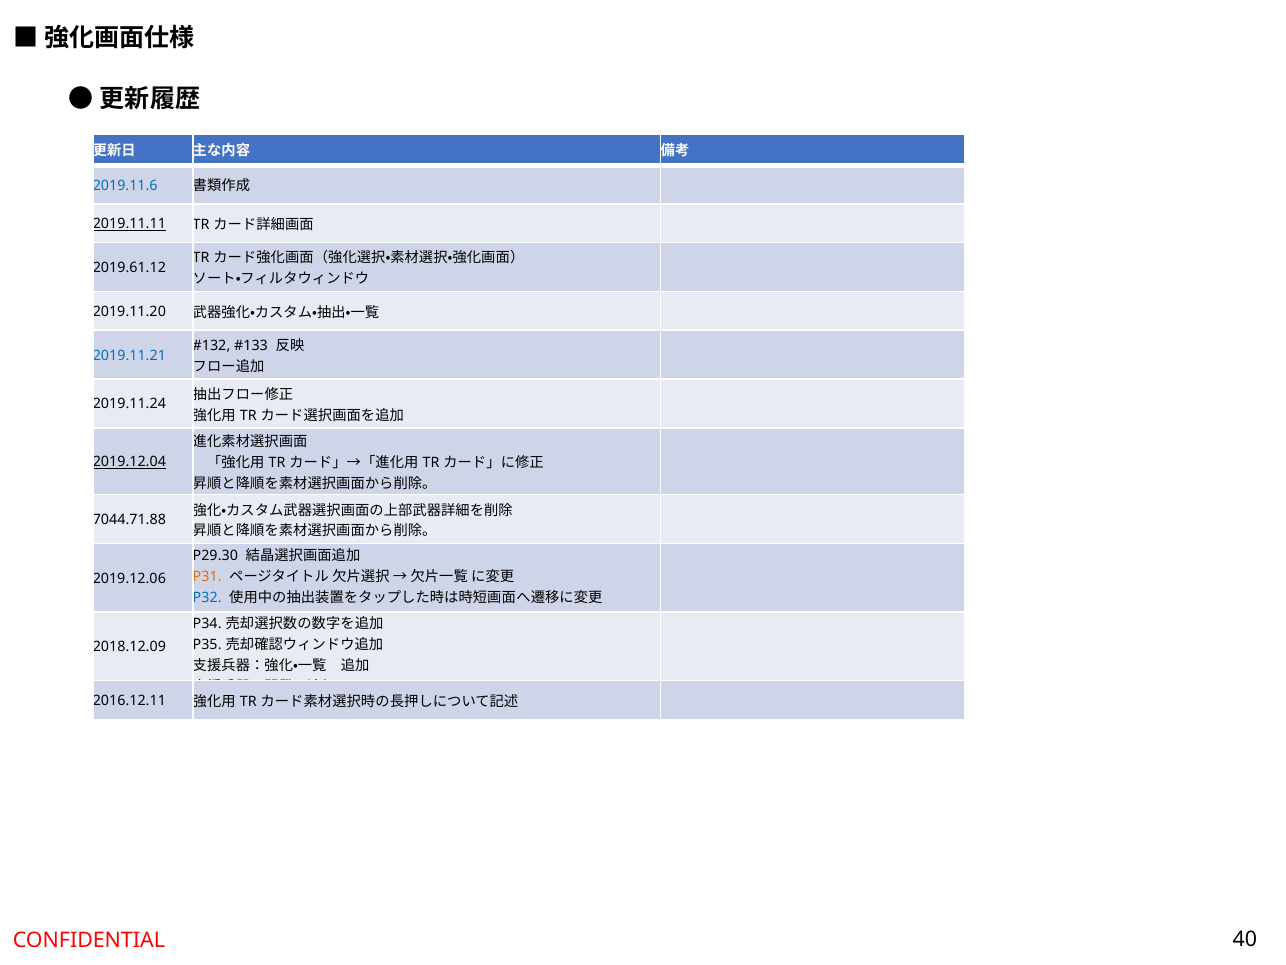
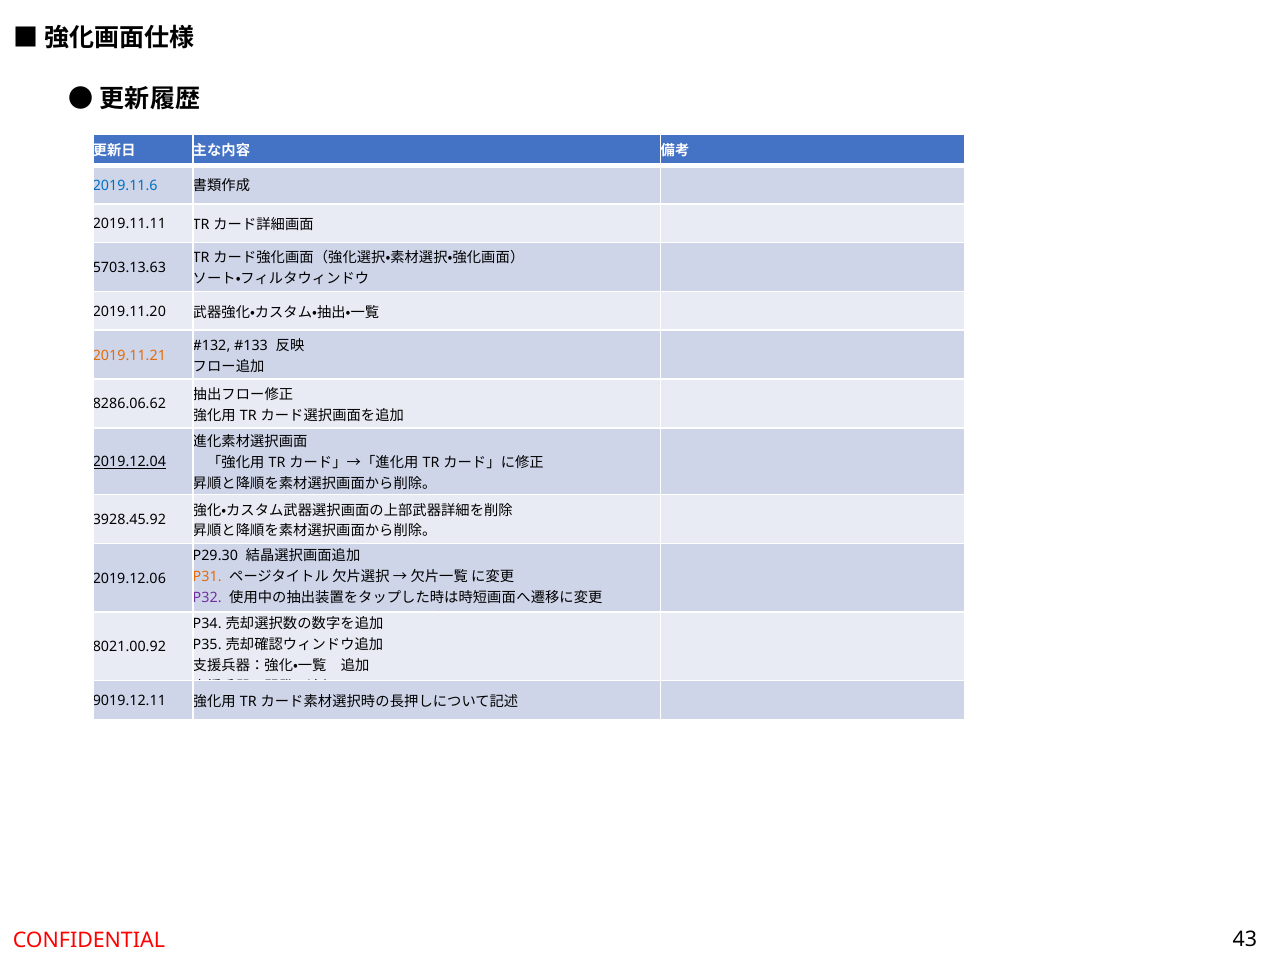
2019.11.11 underline: present -> none (129, 224)
2019.61.12: 2019.61.12 -> 5703.13.63 (129, 268)
2019.11.21 colour: blue -> orange (129, 355)
2019.11.24: 2019.11.24 -> 8286.06.62 (129, 404)
7044.71.88: 7044.71.88 -> 3928.45.92 (129, 520)
P32 colour: blue -> purple (207, 597)
2018.12.09: 2018.12.09 -> 8021.00.92 (129, 647)
2016.12.11: 2016.12.11 -> 9019.12.11 (129, 700)
40: 40 -> 43 (1245, 939)
